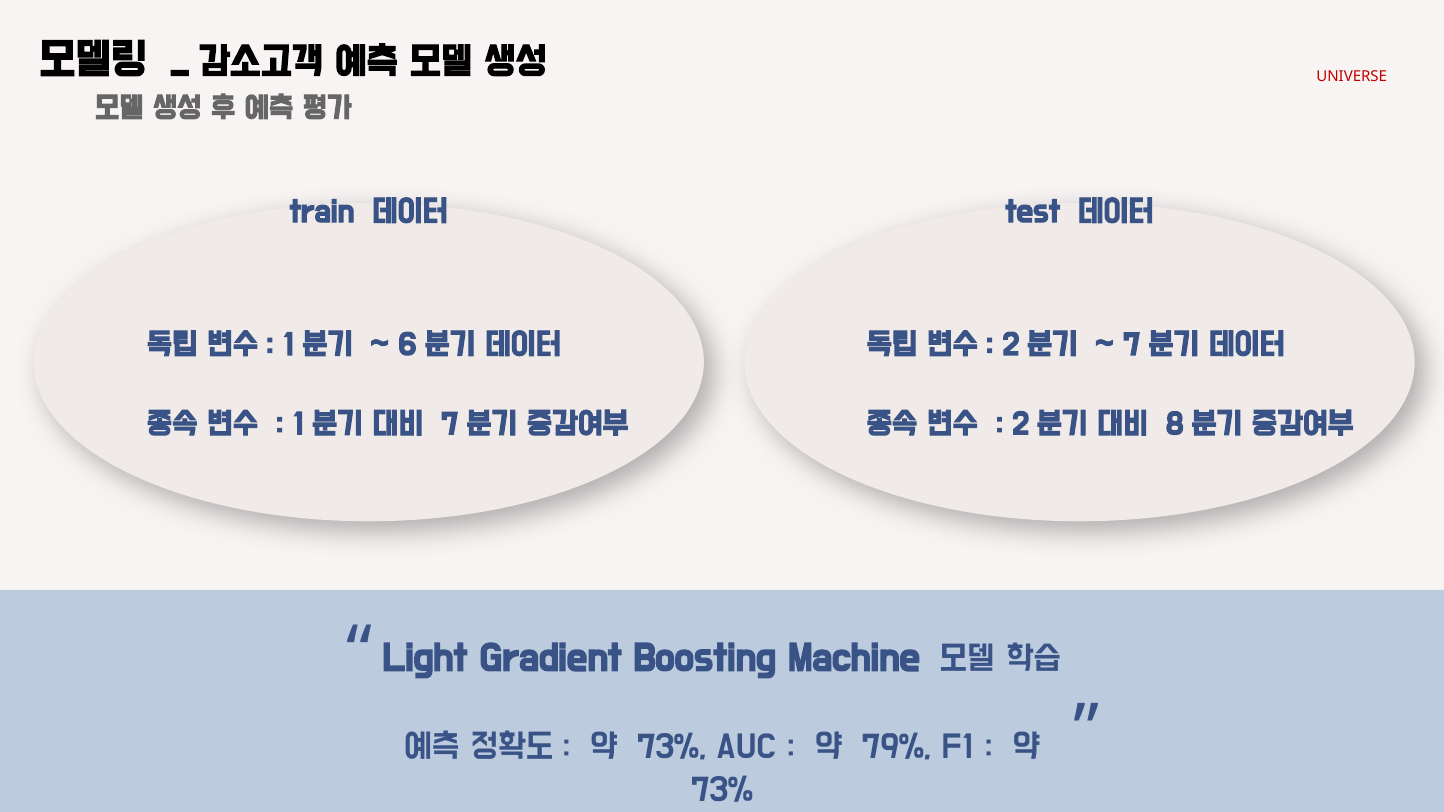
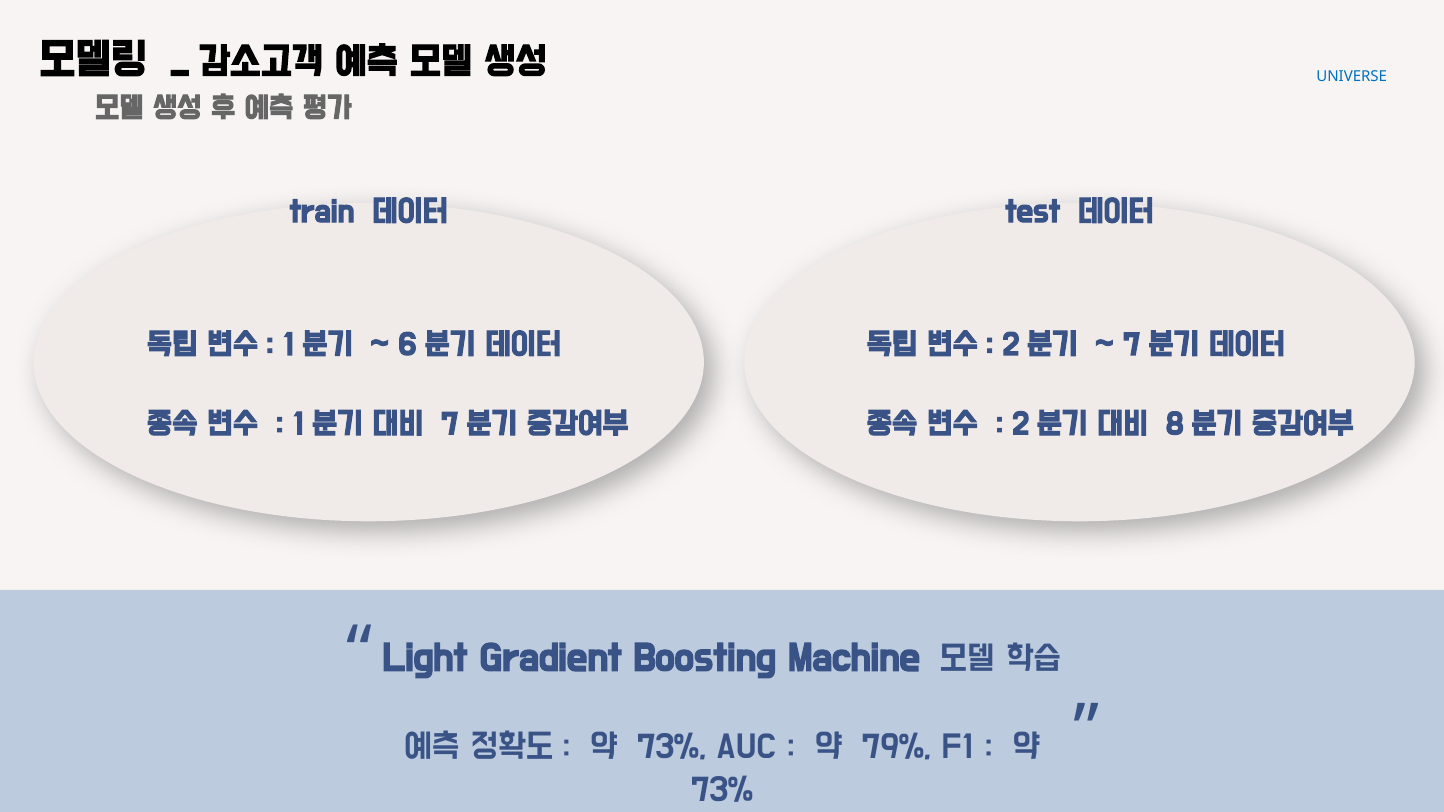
UNIVERSE colour: red -> blue (1352, 77)
